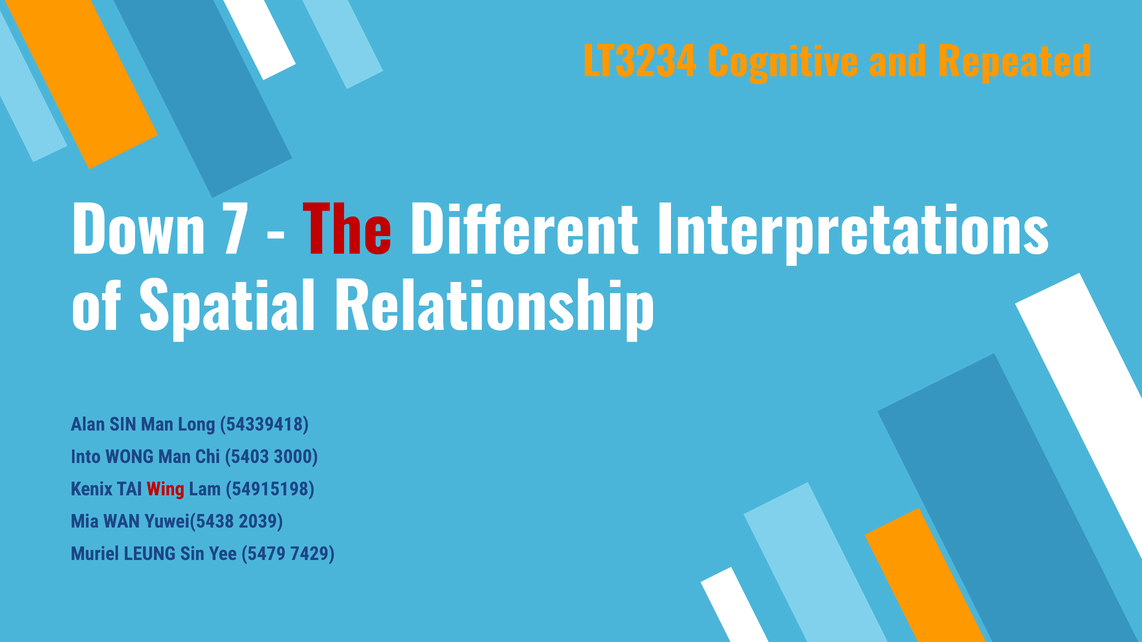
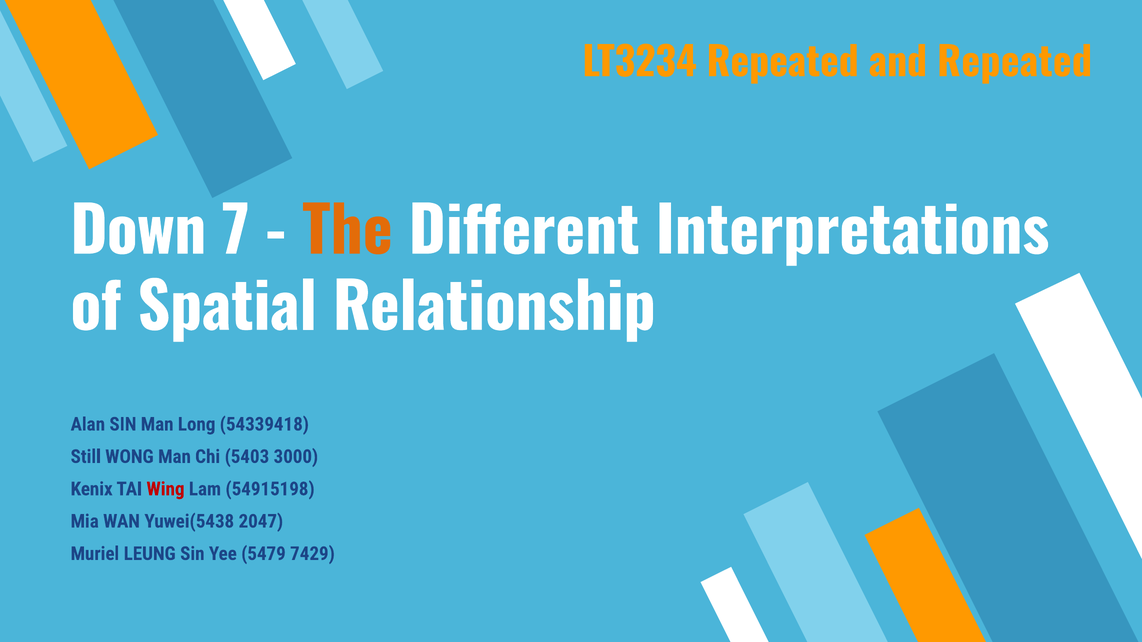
LT3234 Cognitive: Cognitive -> Repeated (783, 63)
The colour: red -> orange (347, 233)
Into: Into -> Still (86, 457)
2039: 2039 -> 2047 (261, 522)
